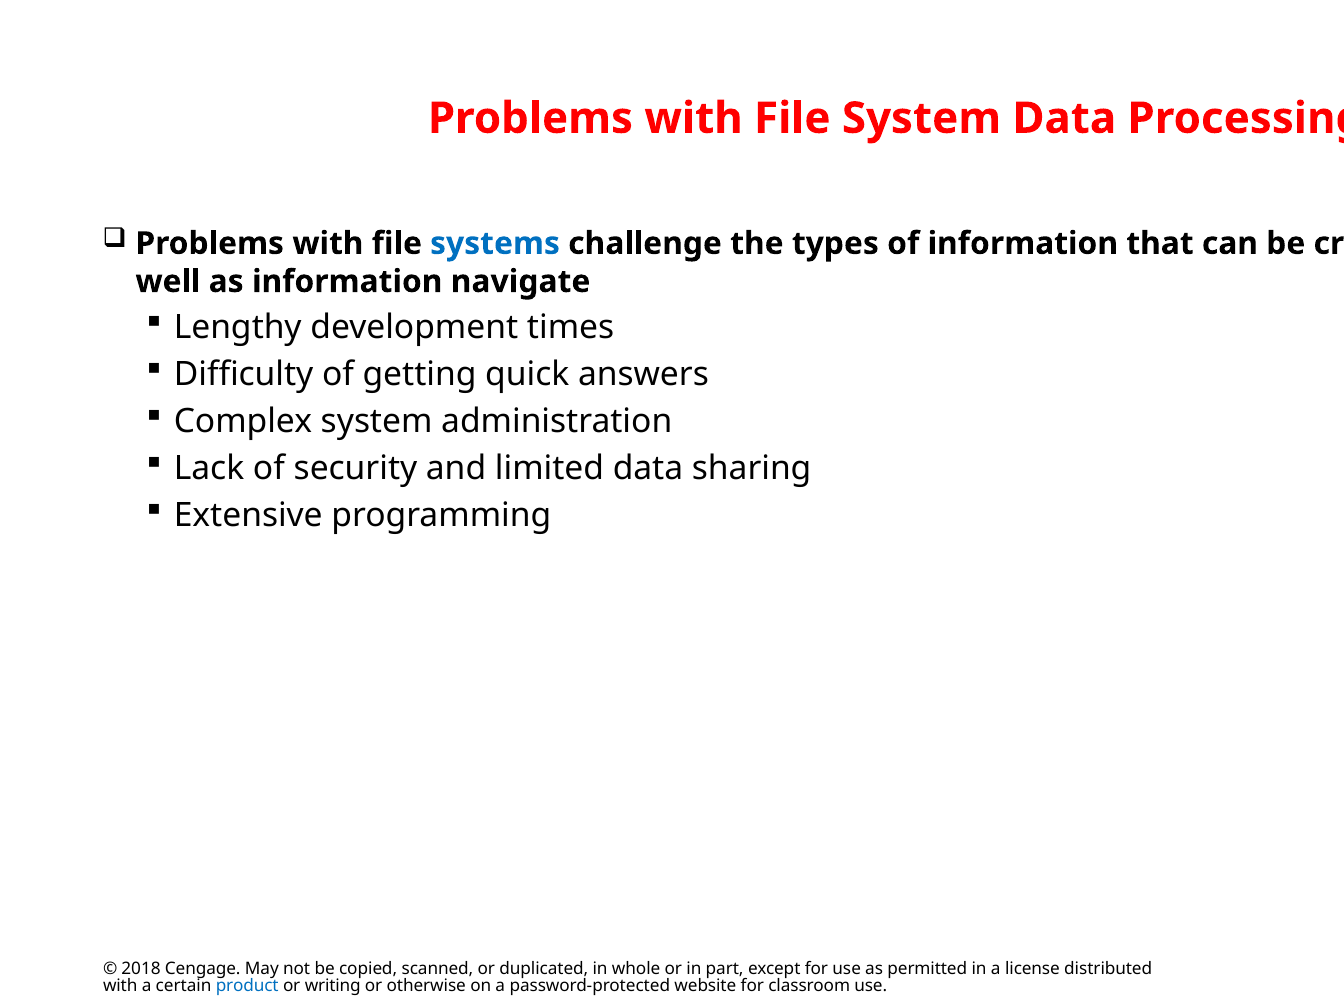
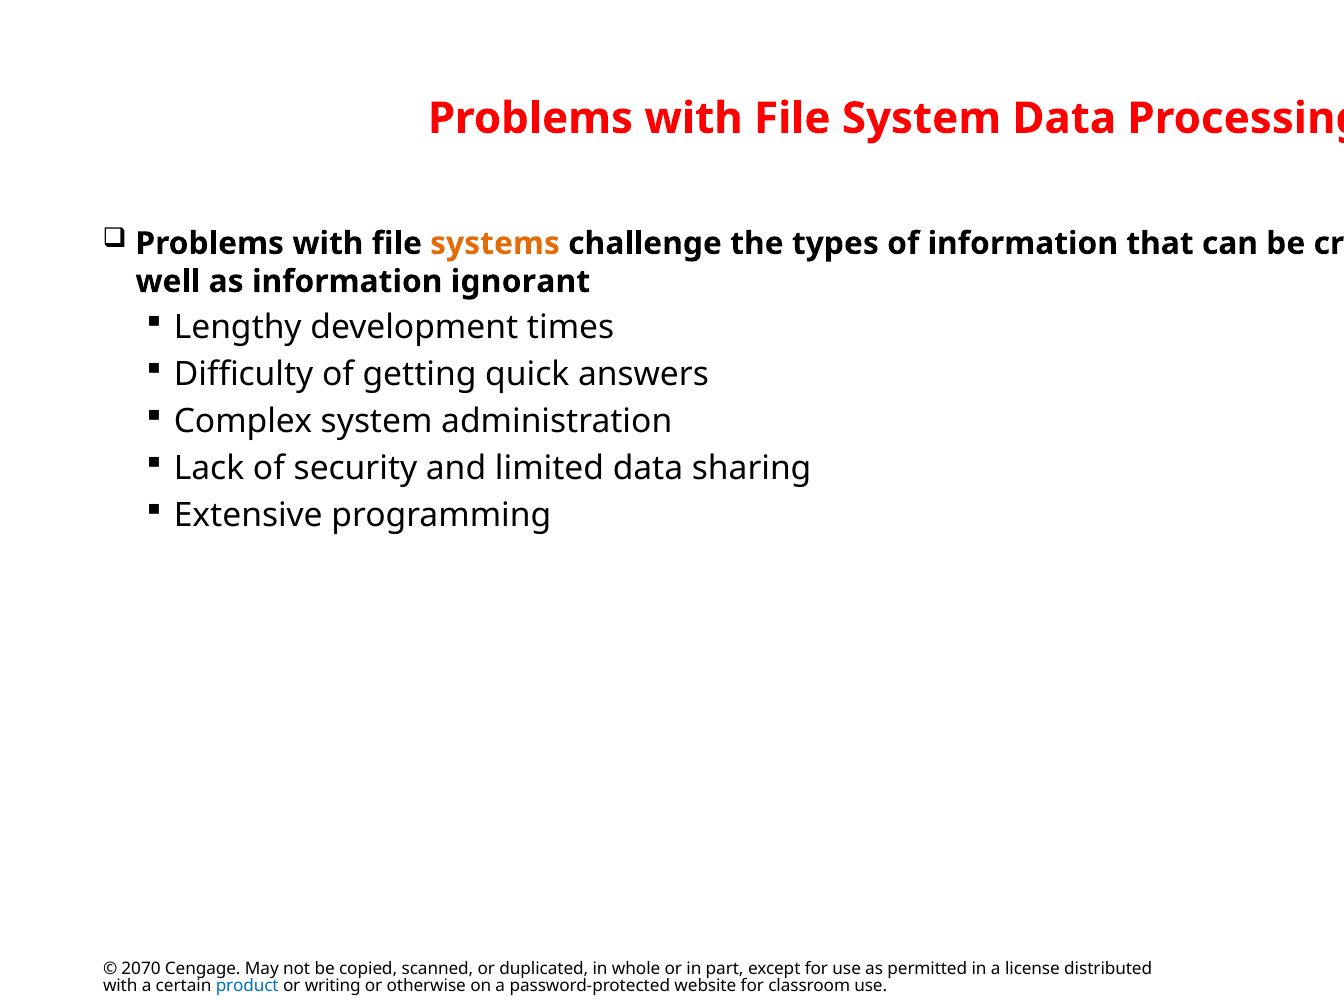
systems colour: blue -> orange (495, 243)
navigate: navigate -> ignorant (520, 282)
2018: 2018 -> 2070 (141, 969)
